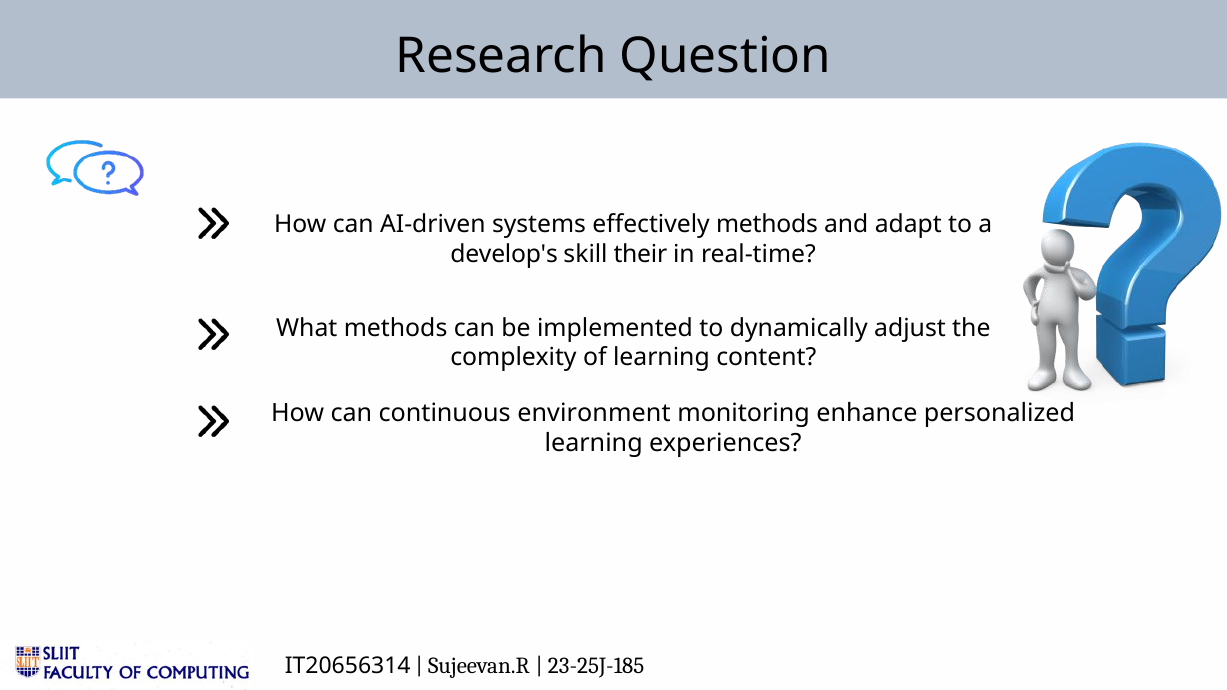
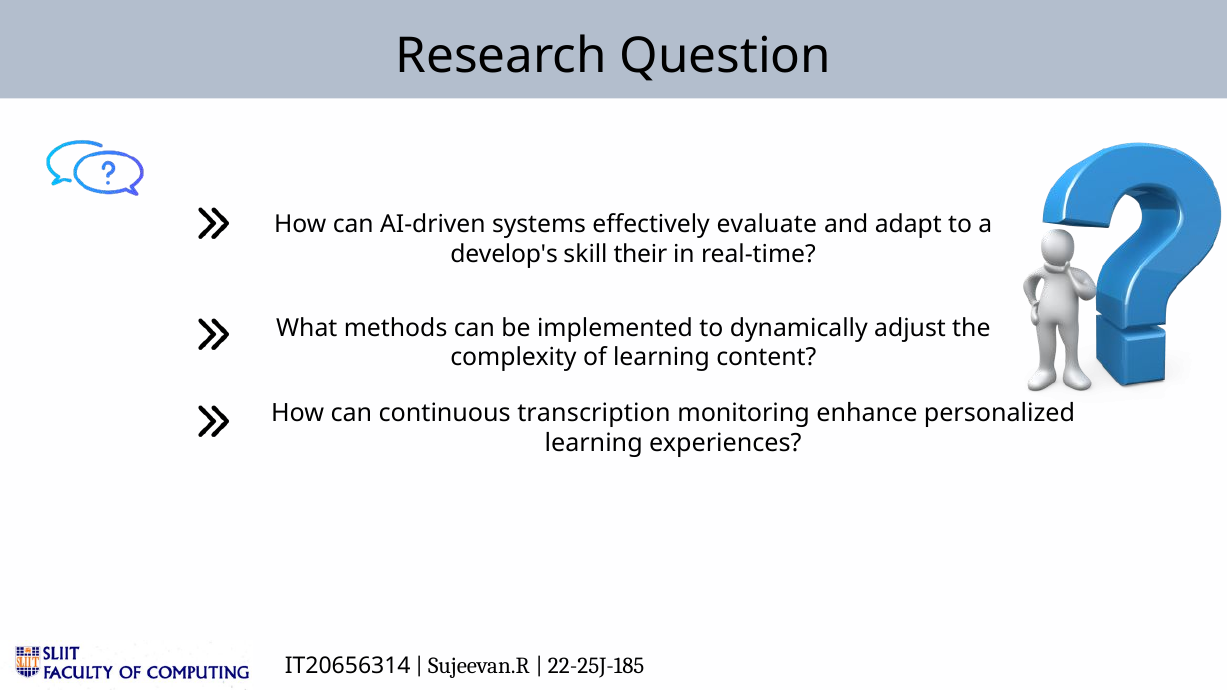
effectively methods: methods -> evaluate (767, 224)
environment: environment -> transcription (594, 413)
23-25J-185: 23-25J-185 -> 22-25J-185 (596, 666)
